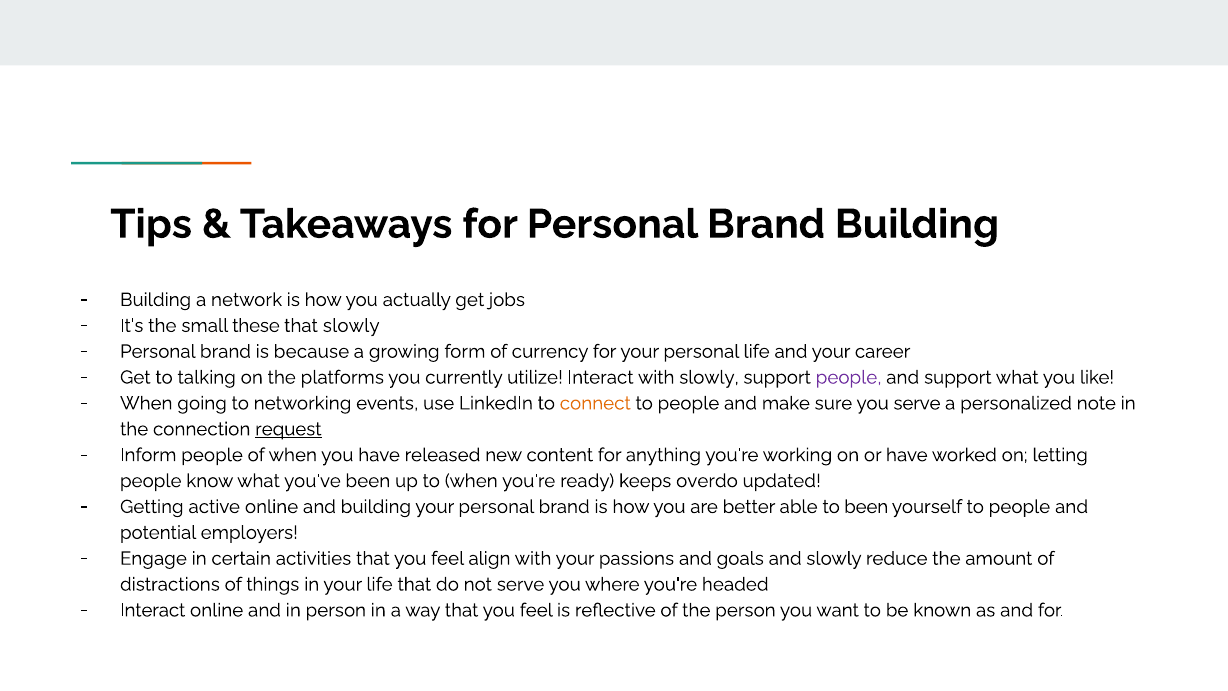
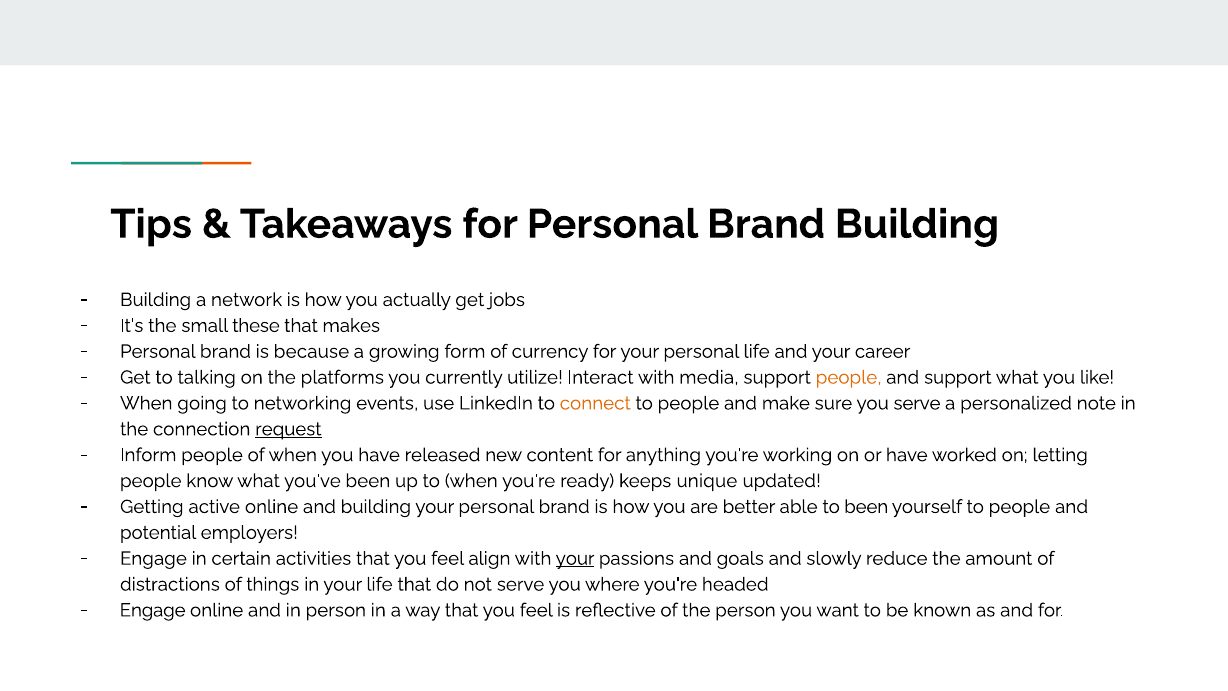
that slowly: slowly -> makes (351, 326)
with slowly: slowly -> media (709, 377)
people colour: purple -> orange (849, 377)
overdo: overdo -> unique (707, 481)
your underline: none -> present (575, 558)
Interact: Interact -> Engage (153, 610)
